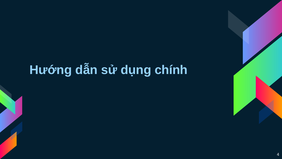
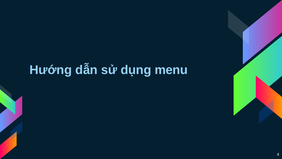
chính: chính -> menu (171, 70)
